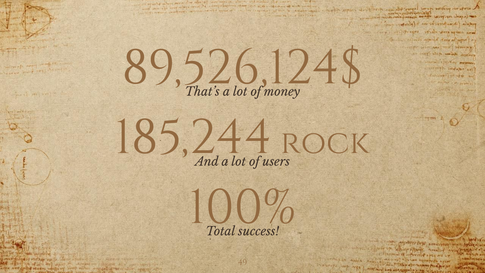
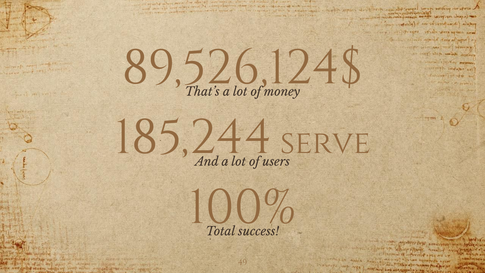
rock: rock -> serve (325, 142)
